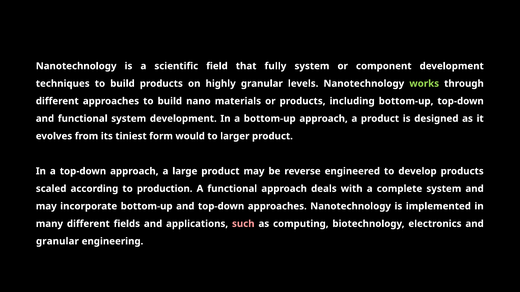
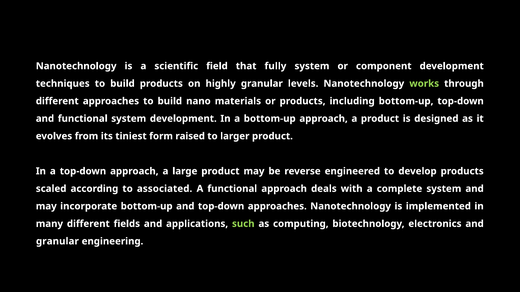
would: would -> raised (190, 136)
production: production -> associated (165, 189)
such colour: pink -> light green (243, 224)
